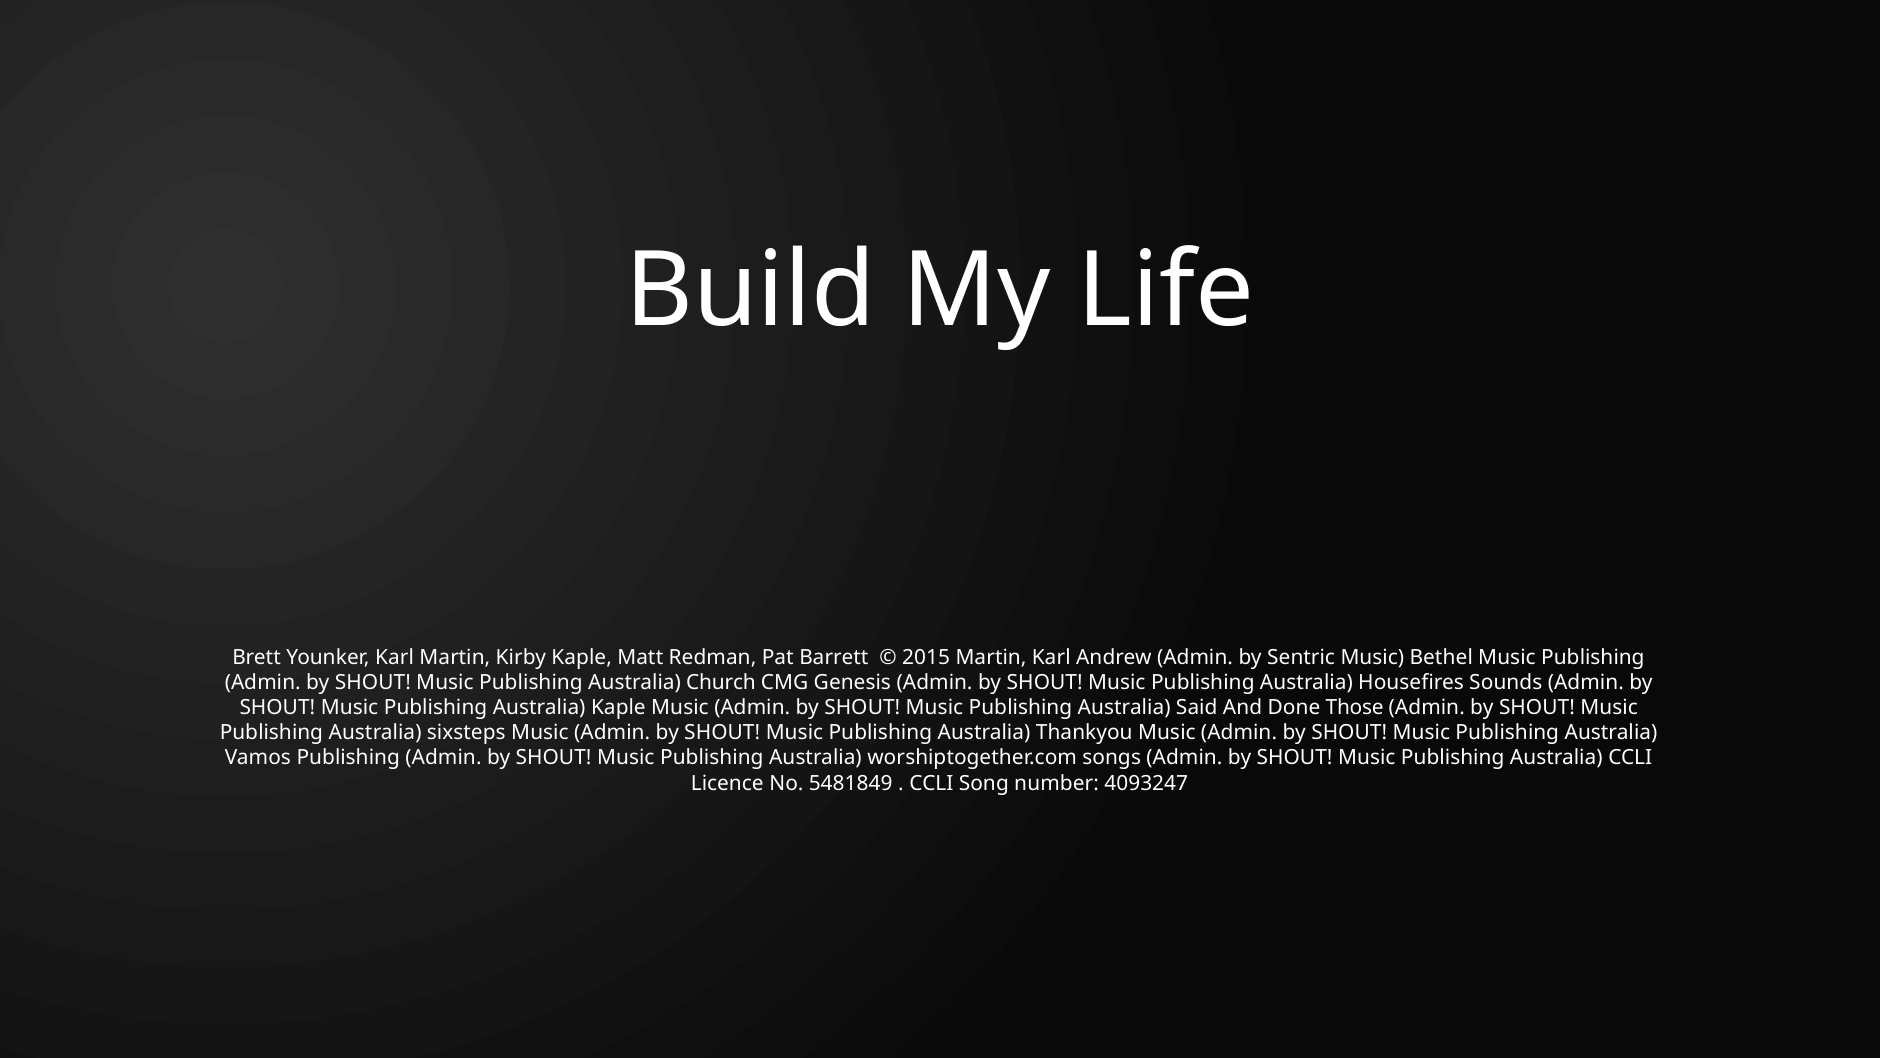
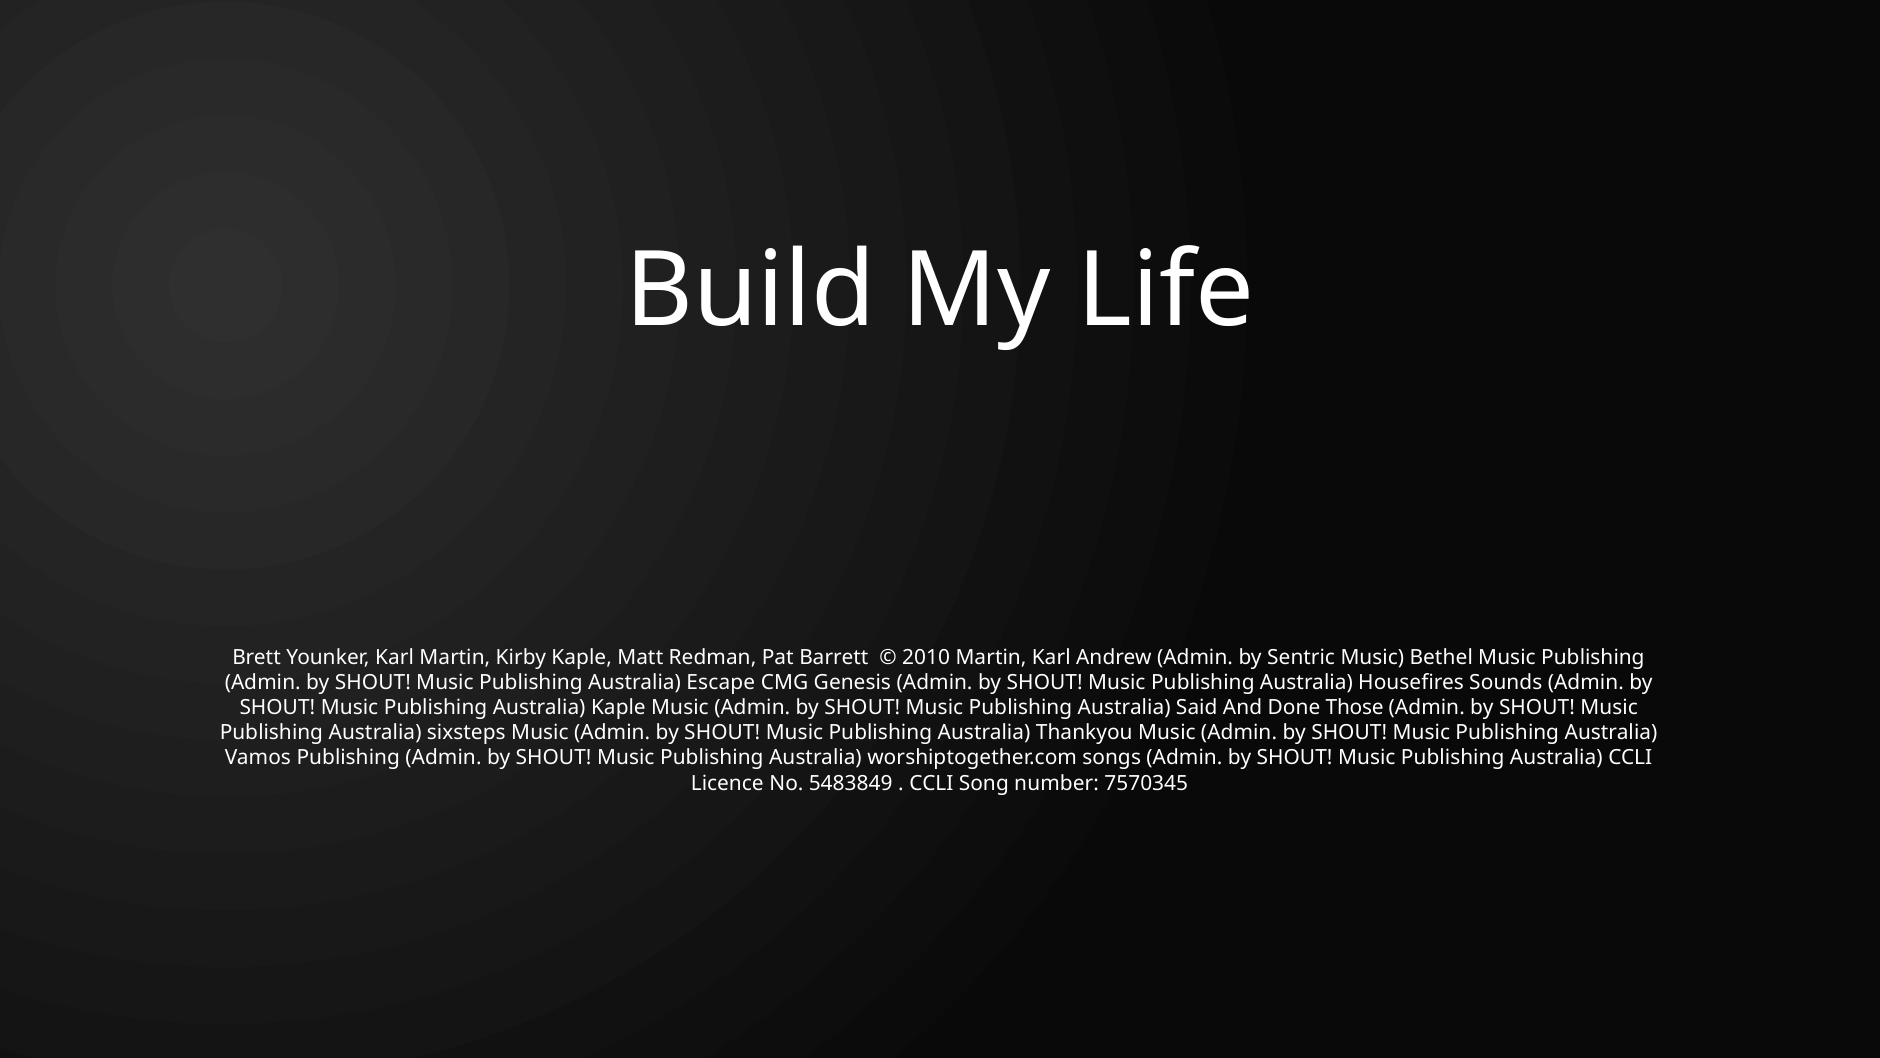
2015: 2015 -> 2010 (926, 658)
Church: Church -> Escape (721, 683)
5481849: 5481849 -> 5483849 (851, 783)
4093247: 4093247 -> 7570345 (1146, 783)
